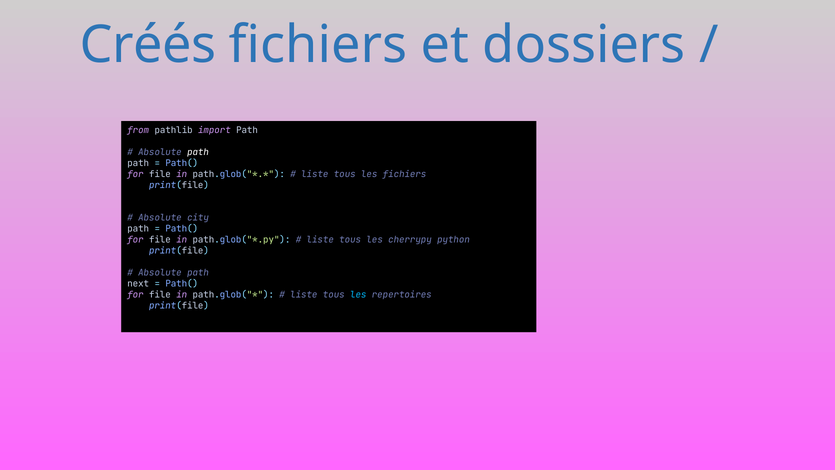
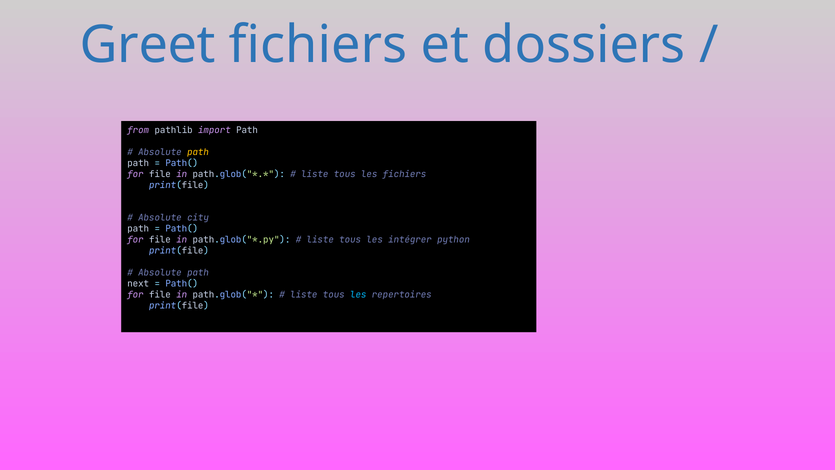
Créés: Créés -> Greet (148, 45)
path colour: white -> yellow (198, 152)
cherrypy: cherrypy -> intégrer (410, 240)
